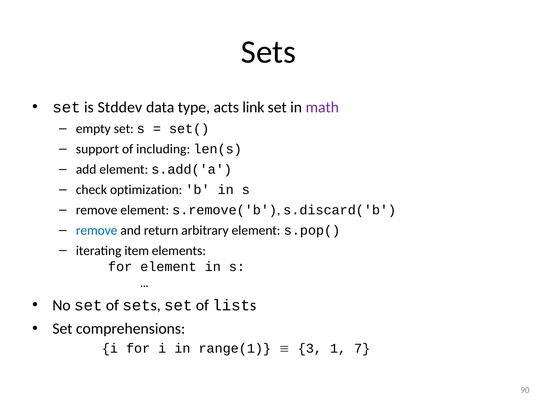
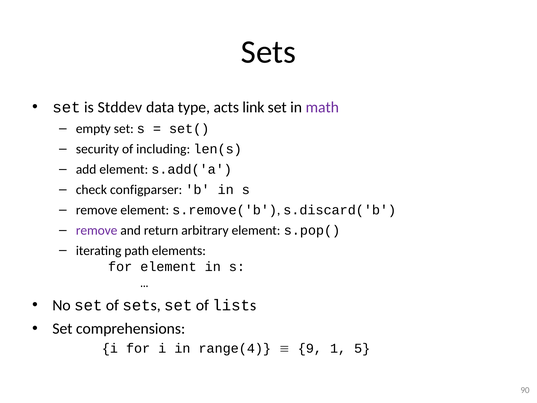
support: support -> security (97, 149)
optimization: optimization -> configparser (146, 190)
remove colour: blue -> purple (97, 230)
item: item -> path (137, 250)
range(1: range(1 -> range(4 (235, 348)
3: 3 -> 9 (310, 348)
7: 7 -> 5 (362, 348)
